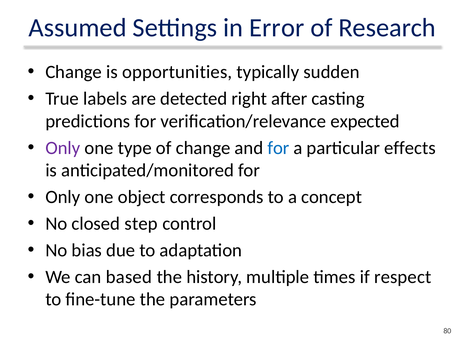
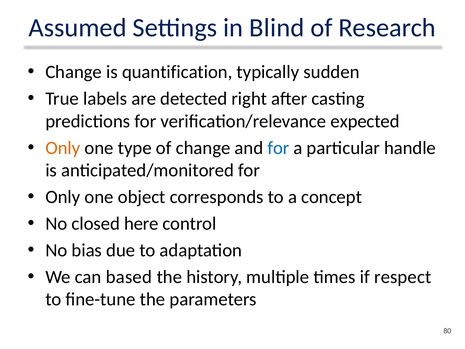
Error: Error -> Blind (277, 28)
opportunities: opportunities -> quantification (177, 72)
Only colour: purple -> orange (63, 148)
effects: effects -> handle (410, 148)
step: step -> here (141, 224)
